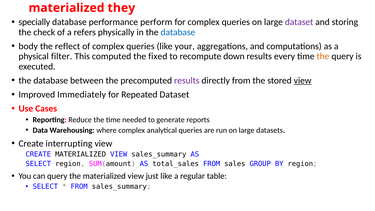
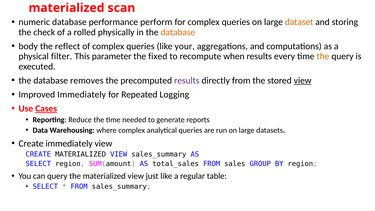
they: they -> scan (121, 8)
specially: specially -> numeric (34, 22)
dataset colour: purple -> orange (299, 22)
refers: refers -> rolled (85, 32)
database colour: blue -> orange (178, 32)
computed: computed -> parameter (112, 56)
down: down -> when (234, 56)
between: between -> removes (87, 80)
Repeated Dataset: Dataset -> Logging (174, 95)
Cases underline: none -> present (46, 109)
Create interrupting: interrupting -> immediately (69, 143)
